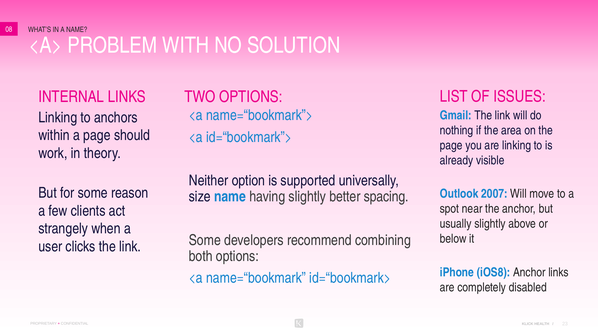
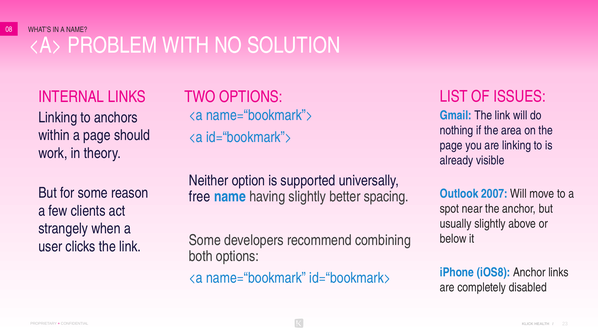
size: size -> free (200, 197)
